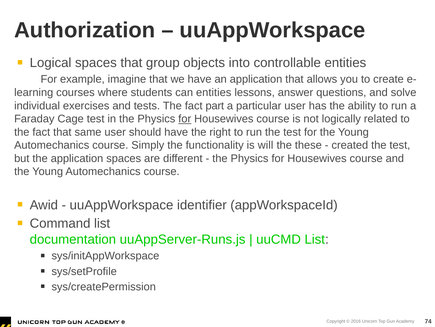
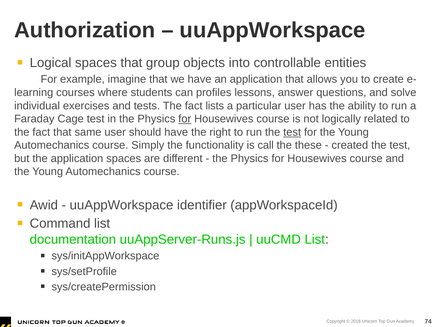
can entities: entities -> profiles (214, 92)
part: part -> lists (215, 106)
test underline: none -> present (292, 132)
will: will -> call (266, 145)
